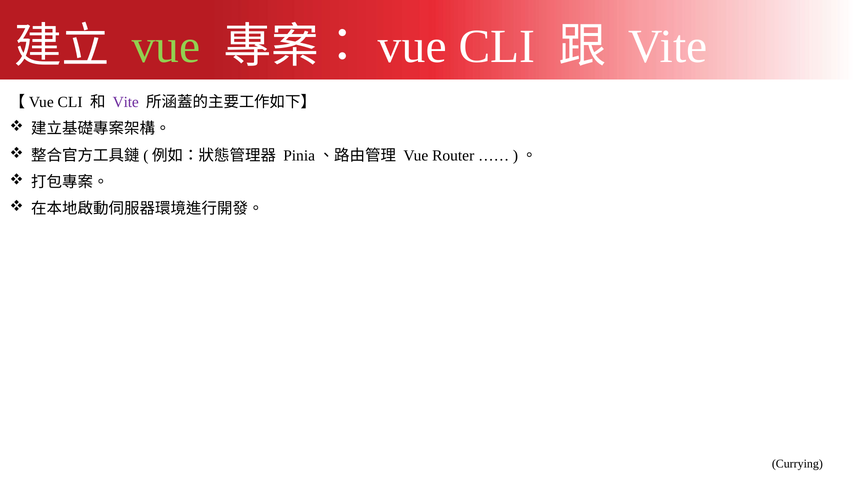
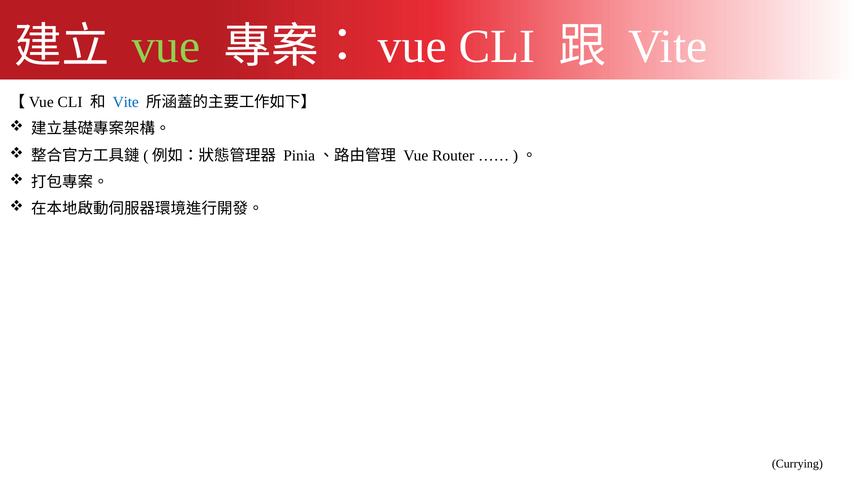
Vite colour: purple -> blue (126, 102)
